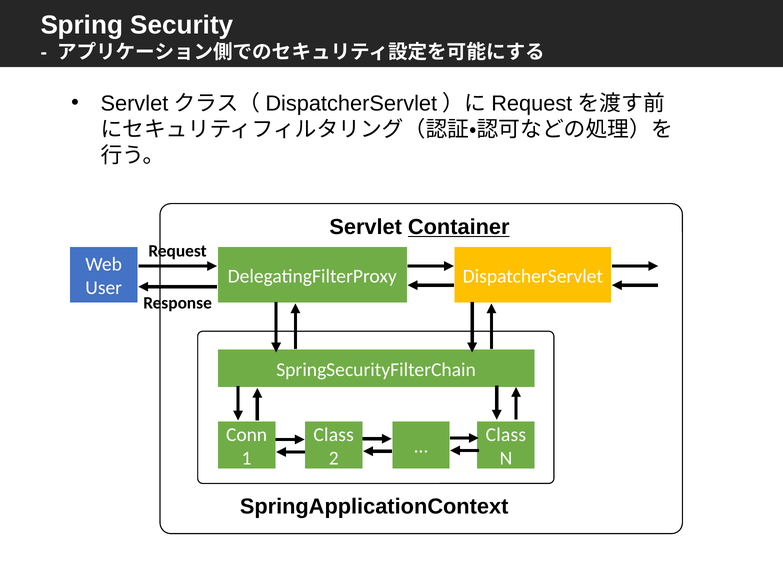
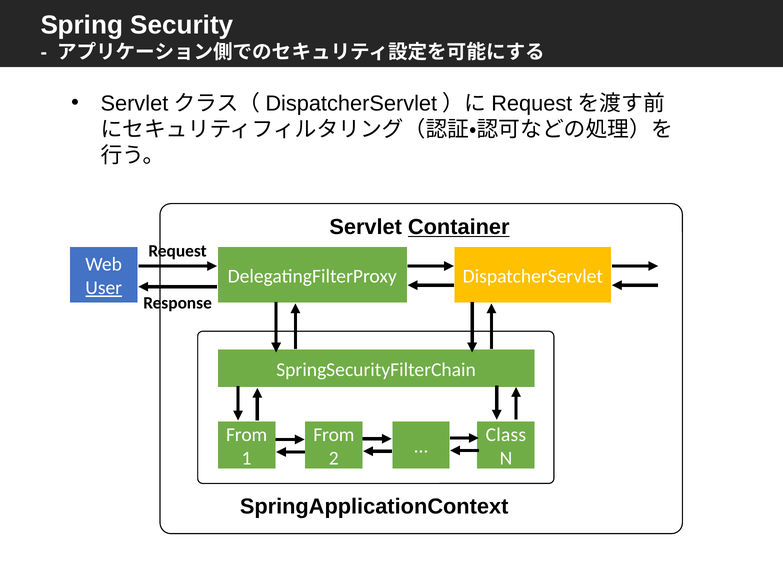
User underline: none -> present (104, 288)
Conn: Conn -> From (247, 435)
Class: Class -> From (334, 435)
